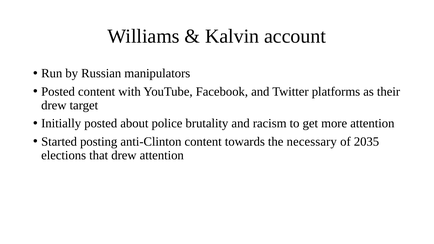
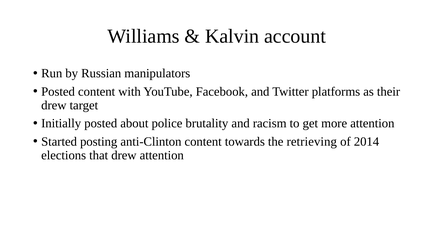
necessary: necessary -> retrieving (312, 142)
2035: 2035 -> 2014 (367, 142)
